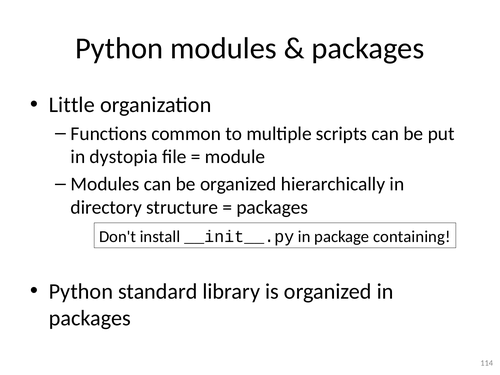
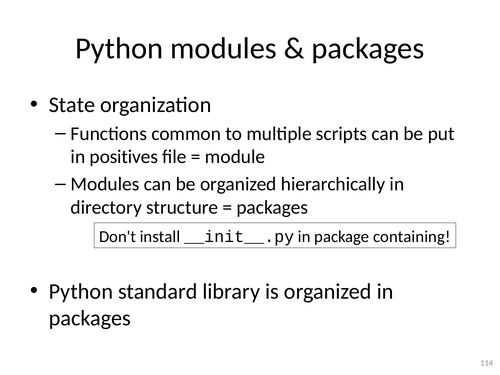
Little: Little -> State (72, 105)
dystopia: dystopia -> positives (124, 157)
